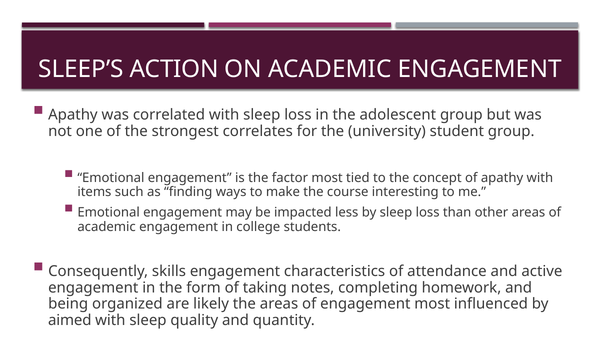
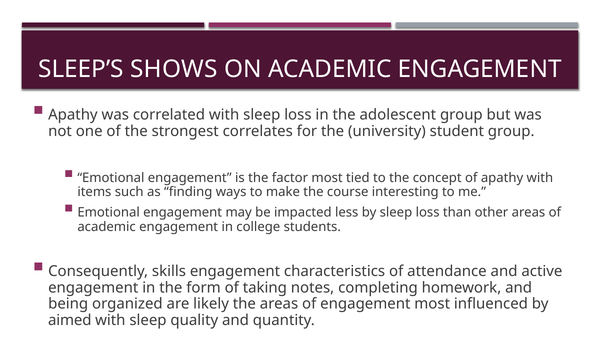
ACTION: ACTION -> SHOWS (174, 69)
